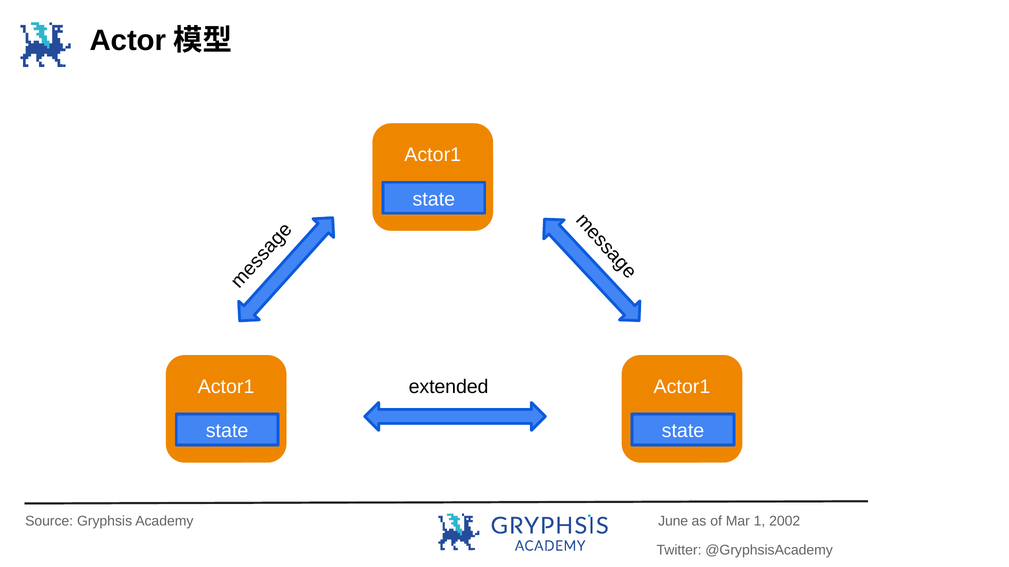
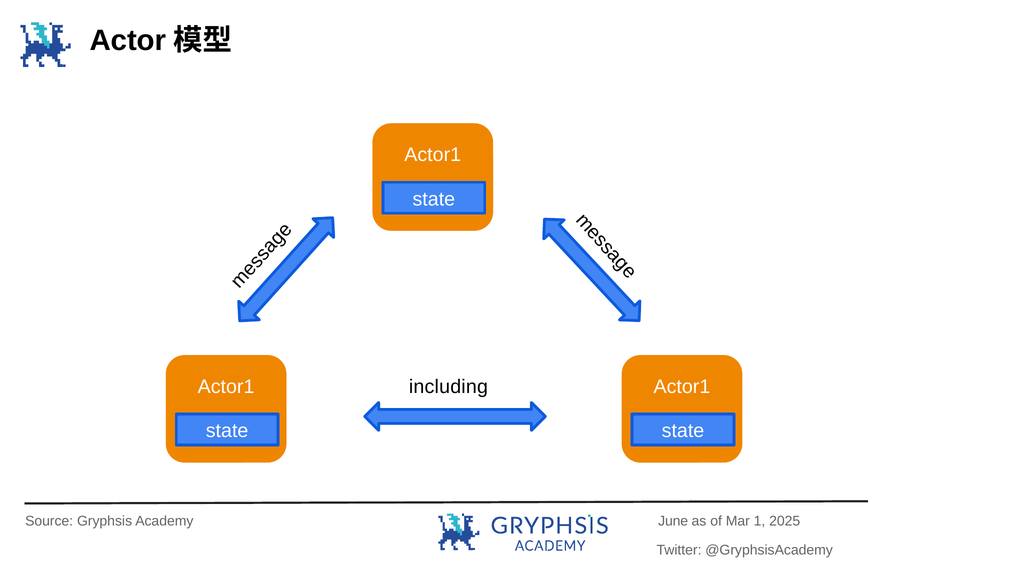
extended: extended -> including (448, 387)
2002: 2002 -> 2025 (785, 522)
